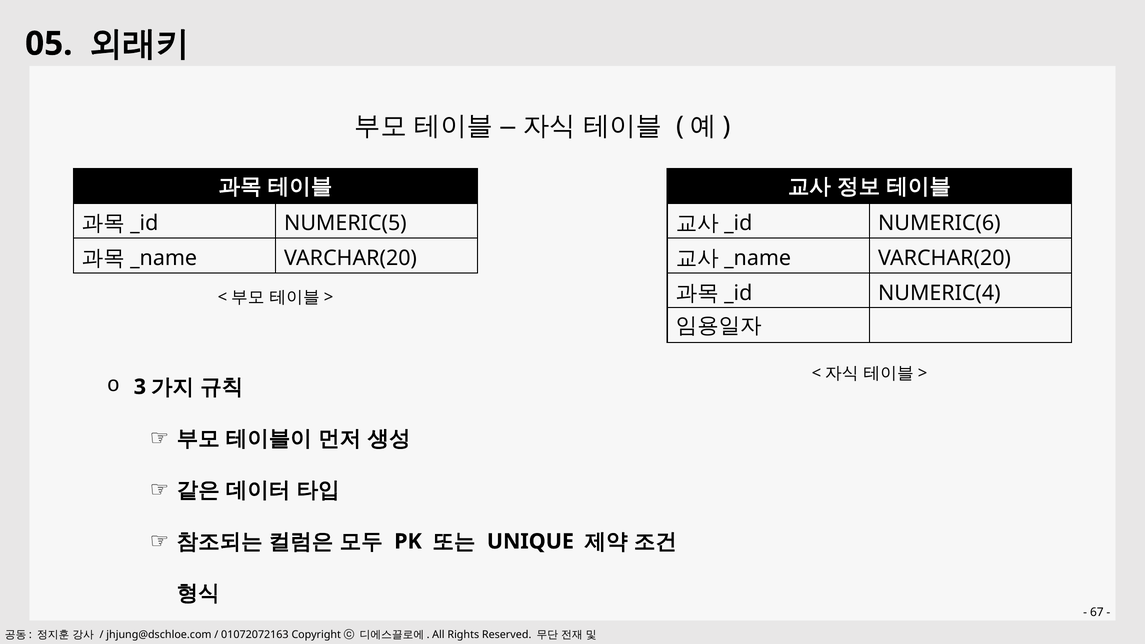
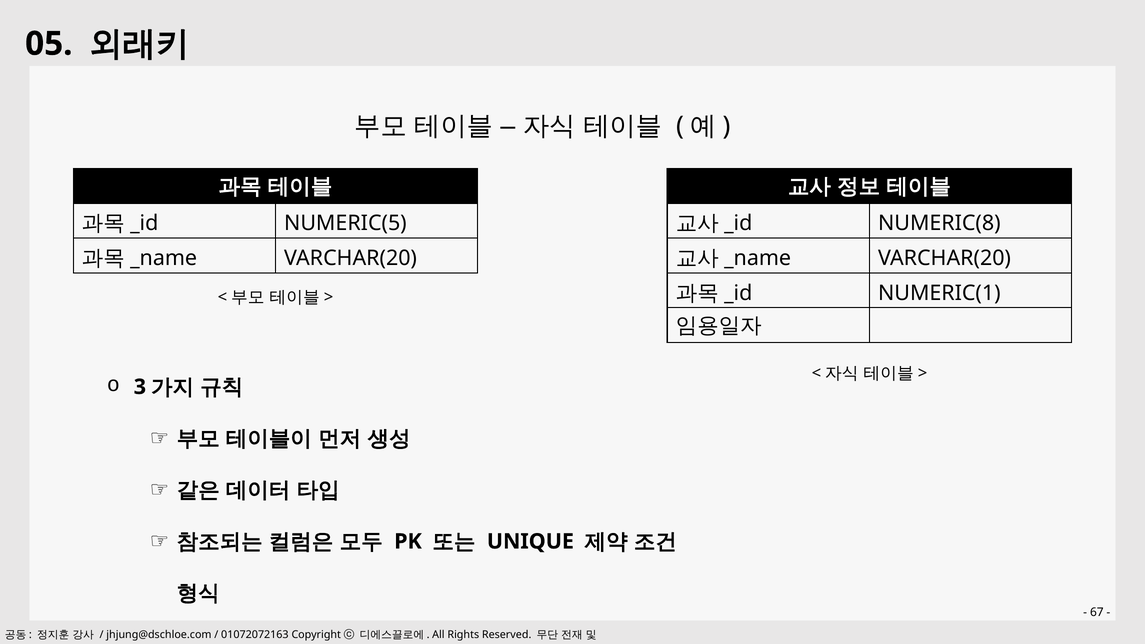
NUMERIC(6: NUMERIC(6 -> NUMERIC(8 (939, 223)
NUMERIC(4: NUMERIC(4 -> NUMERIC(1 (939, 293)
